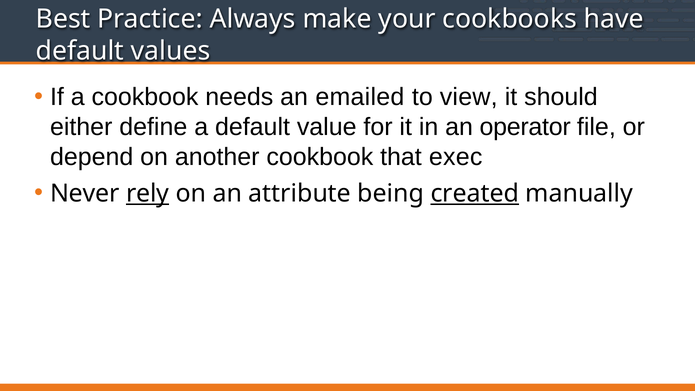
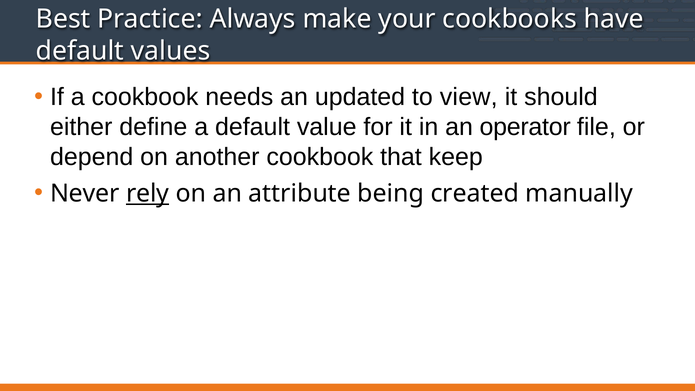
emailed: emailed -> updated (360, 97)
exec: exec -> keep (456, 157)
created underline: present -> none (475, 193)
